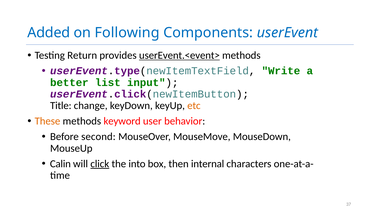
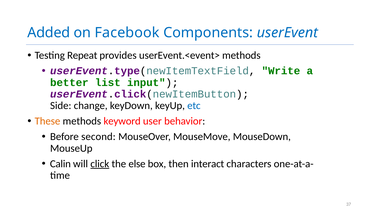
Following: Following -> Facebook (127, 33)
Return: Return -> Repeat (82, 55)
userEvent.<event> underline: present -> none (179, 55)
Title: Title -> Side (61, 106)
etc colour: orange -> blue (194, 106)
into: into -> else (137, 164)
internal: internal -> interact (208, 164)
